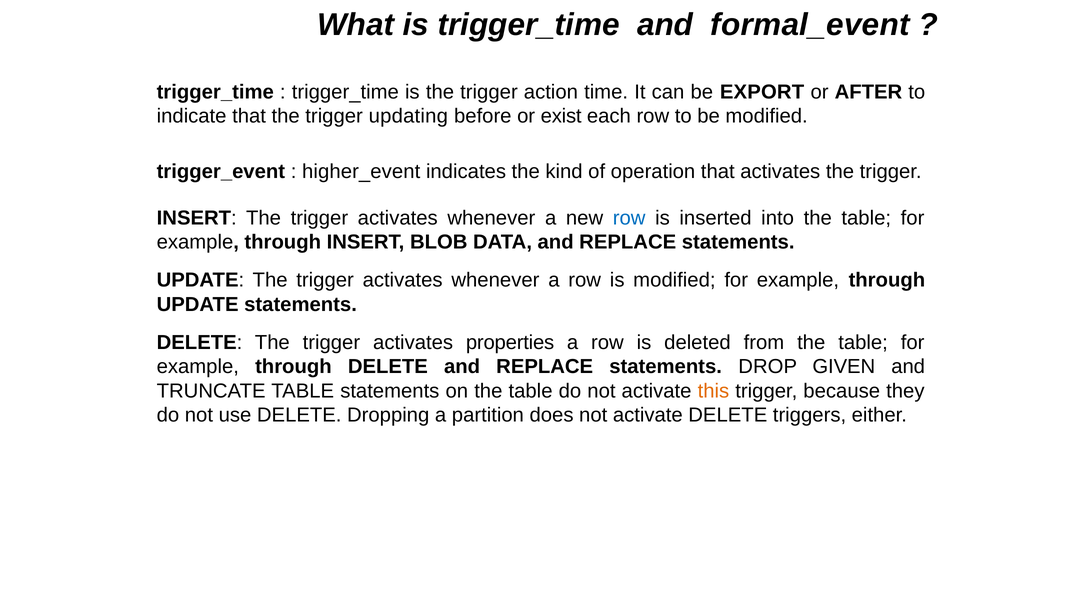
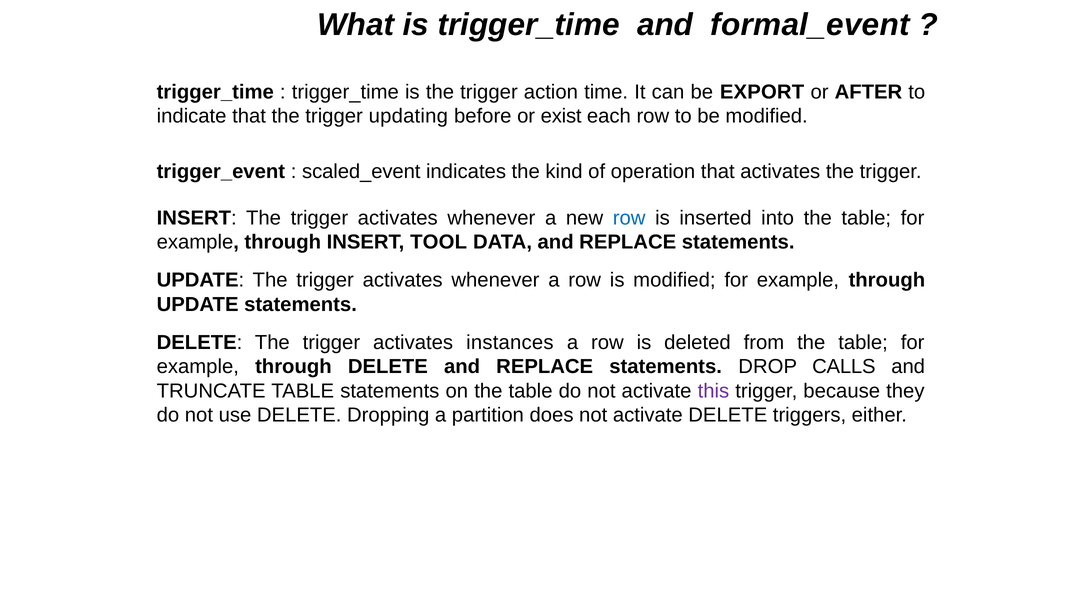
higher_event: higher_event -> scaled_event (361, 172)
BLOB: BLOB -> TOOL (439, 243)
properties: properties -> instances (510, 343)
GIVEN: GIVEN -> CALLS (844, 367)
this colour: orange -> purple (713, 391)
